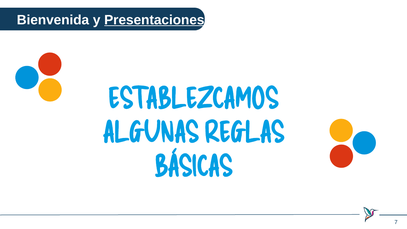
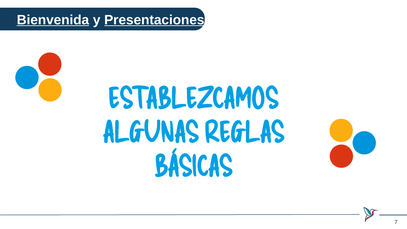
Bienvenida underline: none -> present (53, 20)
